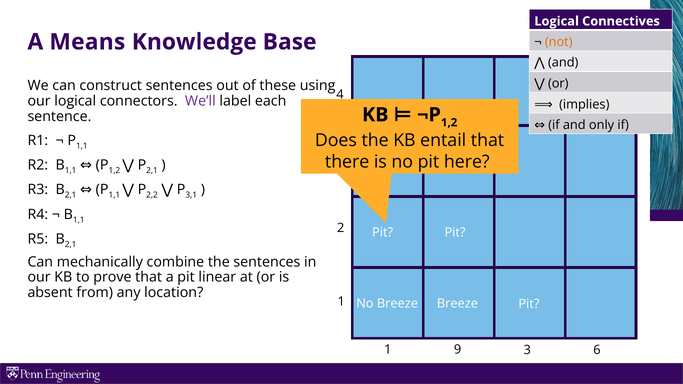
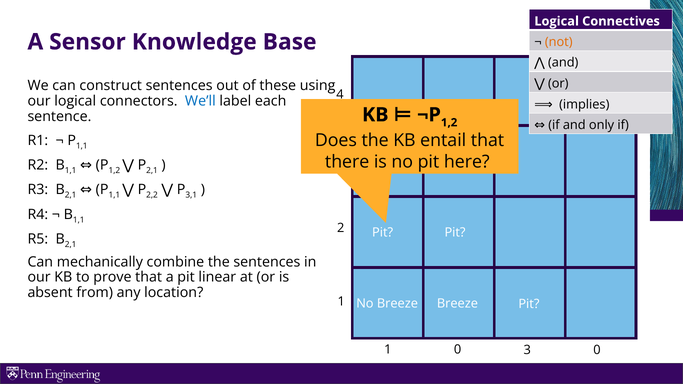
Means: Means -> Sensor (87, 42)
We’ll colour: purple -> blue (200, 101)
1 9: 9 -> 0 (458, 349)
3 6: 6 -> 0 (597, 350)
